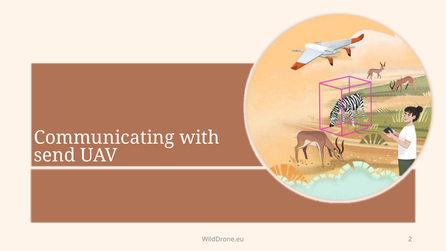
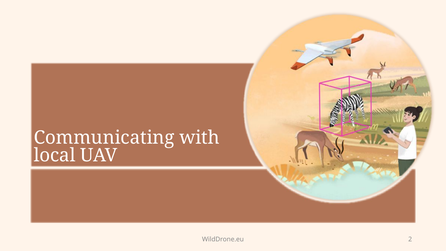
send: send -> local (55, 155)
